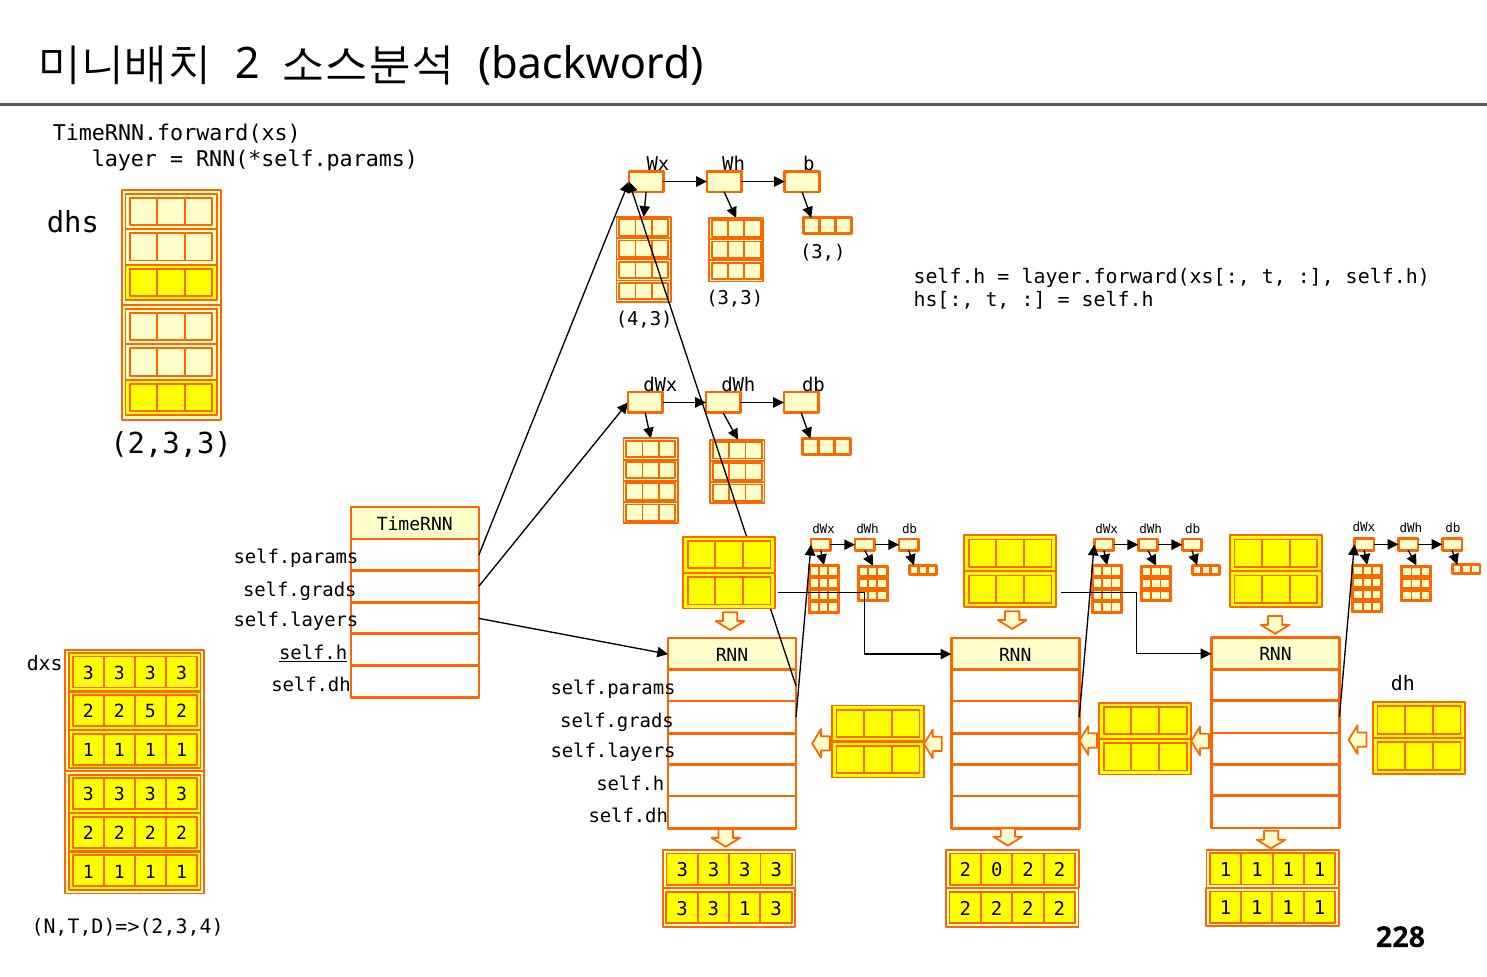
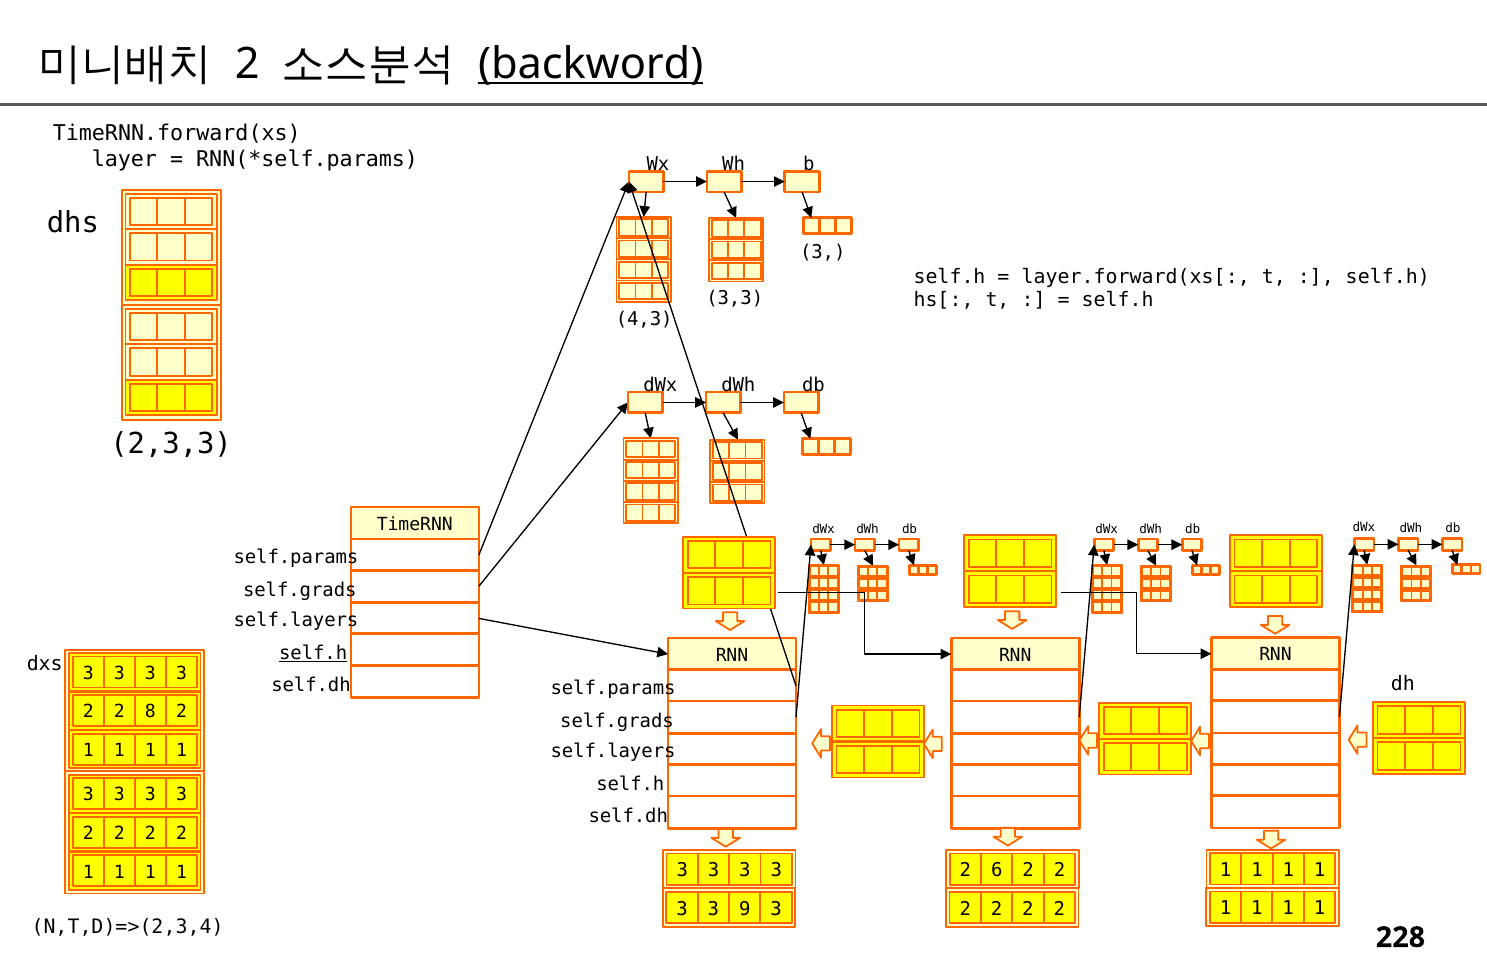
backword underline: none -> present (591, 64)
5: 5 -> 8 (150, 712)
0: 0 -> 6 (997, 870)
3 1: 1 -> 9 (745, 909)
